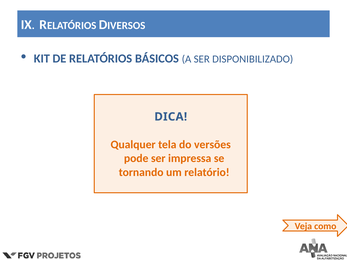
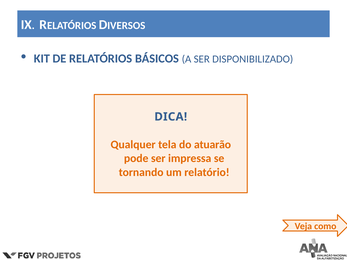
versões: versões -> atuarão (212, 145)
